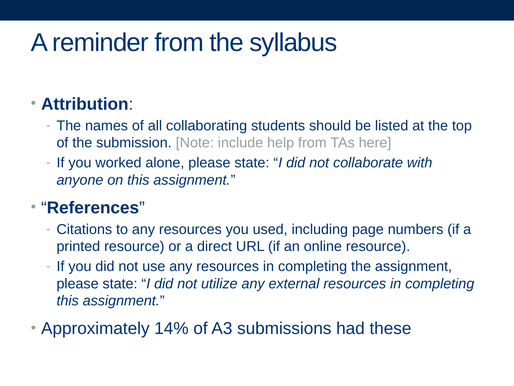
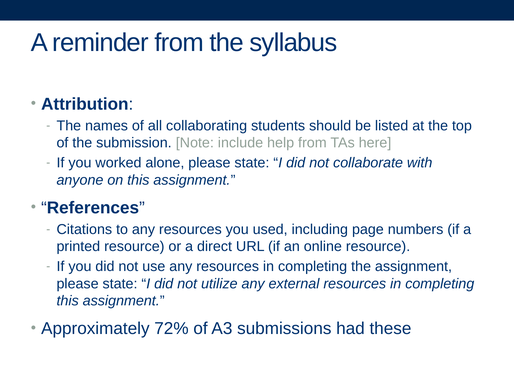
14%: 14% -> 72% (171, 328)
